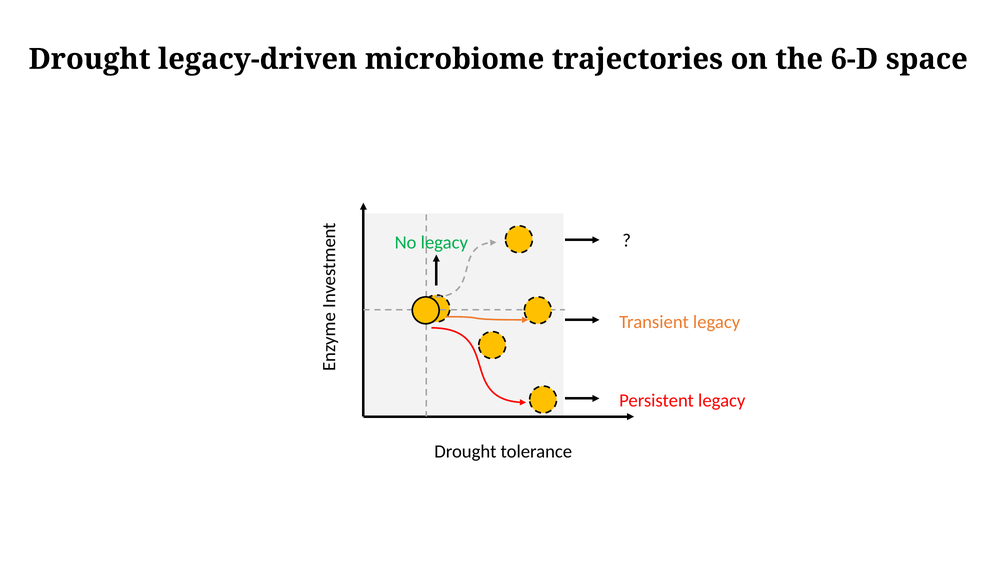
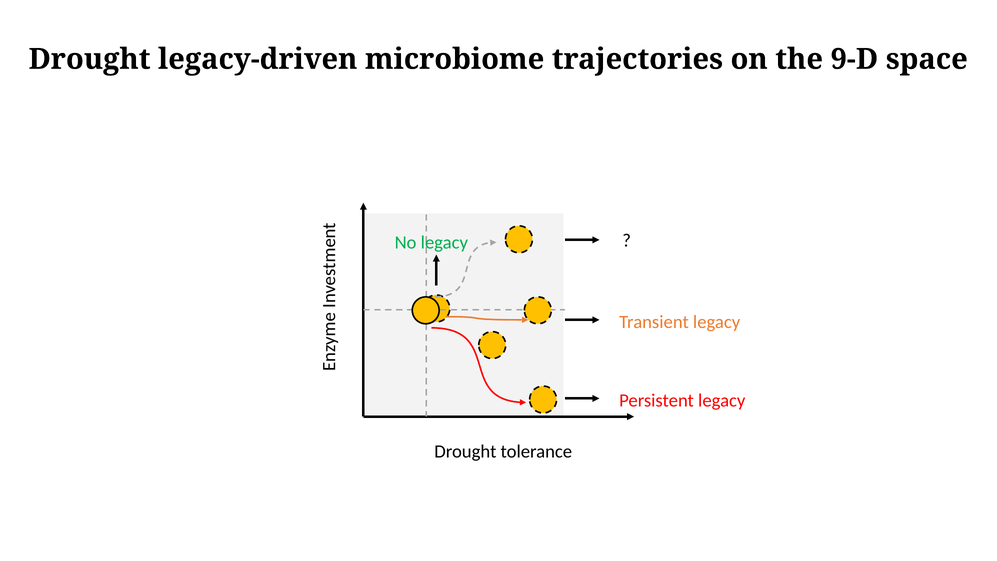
6-D: 6-D -> 9-D (854, 59)
